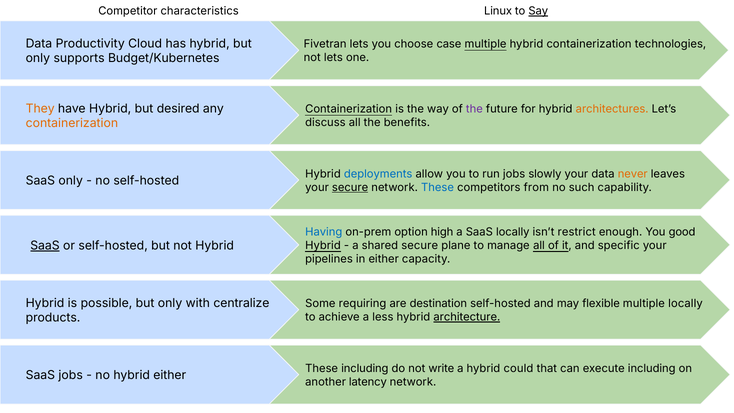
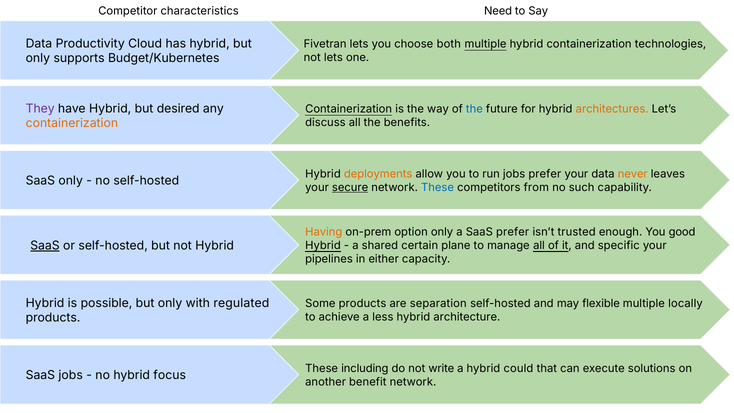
Linux: Linux -> Need (498, 11)
Say underline: present -> none (538, 11)
case: case -> both (449, 44)
They colour: orange -> purple (40, 109)
the colour: purple -> blue (474, 109)
deployments colour: blue -> orange (378, 174)
jobs slowly: slowly -> prefer (545, 174)
Having colour: blue -> orange (324, 232)
option high: high -> only (442, 232)
SaaS locally: locally -> prefer (513, 232)
restrict: restrict -> trusted (577, 232)
shared secure: secure -> certain (420, 246)
centralize: centralize -> regulated (241, 303)
Some requiring: requiring -> products (362, 304)
destination: destination -> separation (438, 304)
architecture underline: present -> none (467, 317)
execute including: including -> solutions (652, 369)
hybrid either: either -> focus (170, 375)
latency: latency -> benefit (368, 382)
